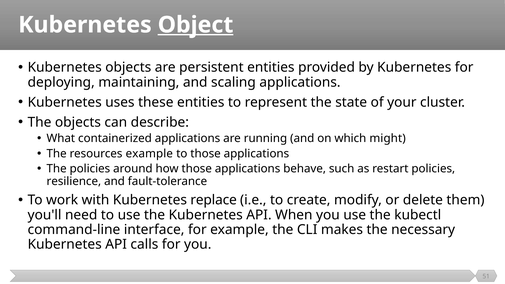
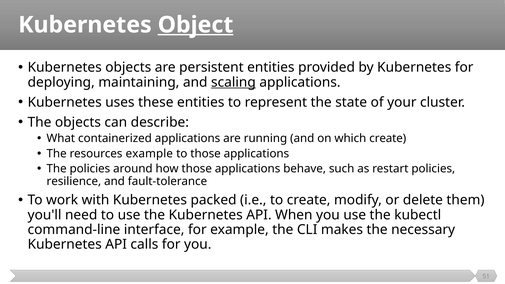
scaling underline: none -> present (233, 82)
which might: might -> create (388, 139)
replace: replace -> packed (214, 200)
